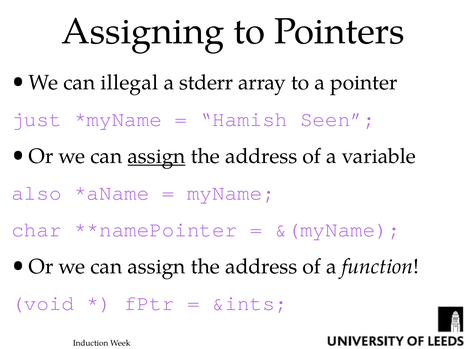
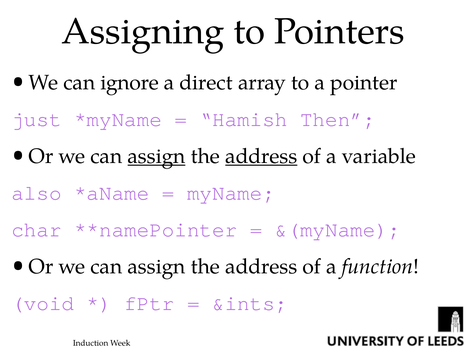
illegal: illegal -> ignore (130, 83)
stderr: stderr -> direct (206, 83)
Seen: Seen -> Then (338, 120)
address underline: none -> present (261, 156)
